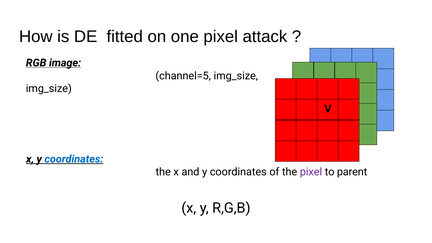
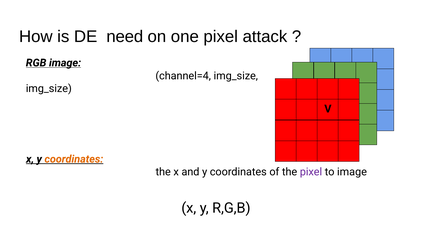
fitted: fitted -> need (125, 37)
channel=5: channel=5 -> channel=4 (183, 76)
coordinates colour: blue -> orange (74, 159)
to parent: parent -> image (352, 172)
